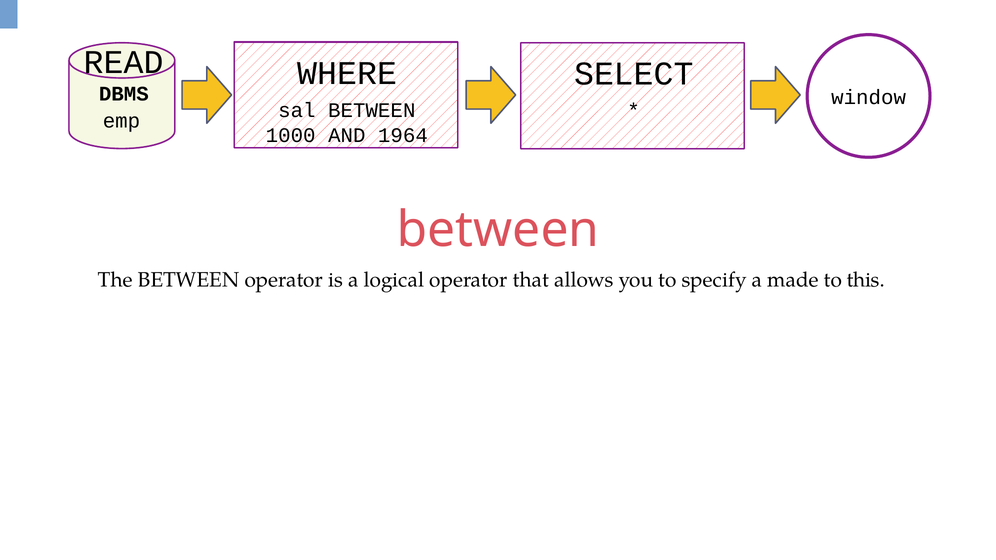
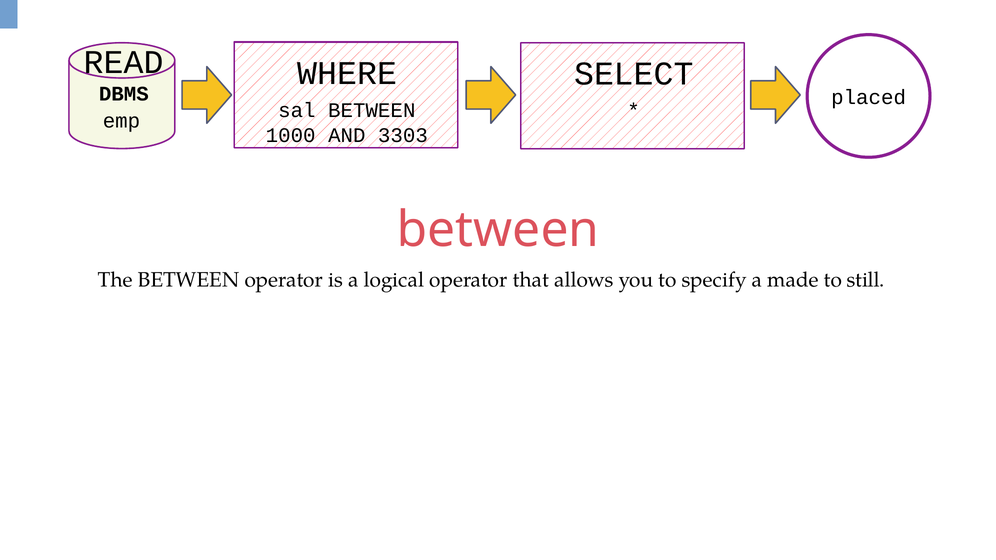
window: window -> placed (869, 97)
1964: 1964 -> 3303 (403, 135)
this: this -> still (866, 280)
